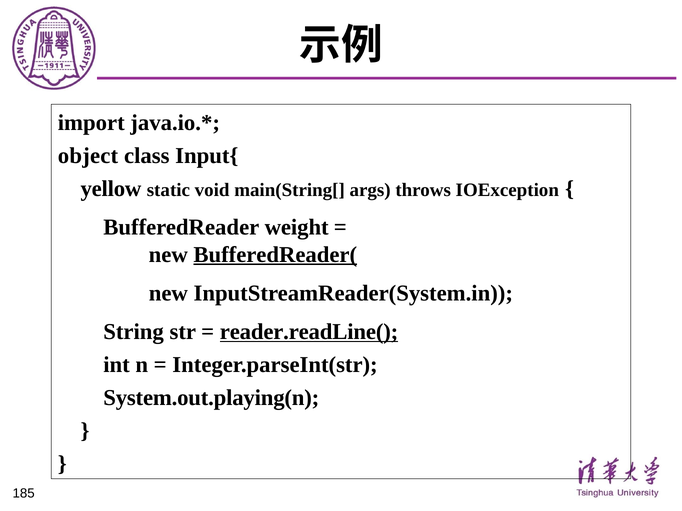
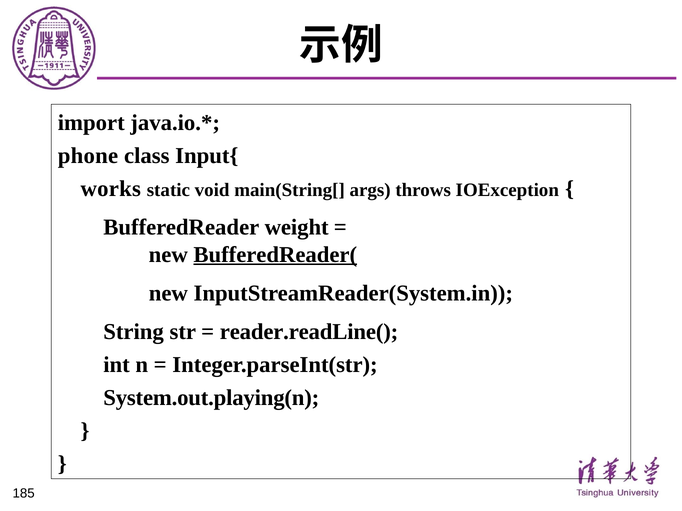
object: object -> phone (88, 156)
yellow: yellow -> works (111, 189)
reader.readLine( underline: present -> none (309, 332)
